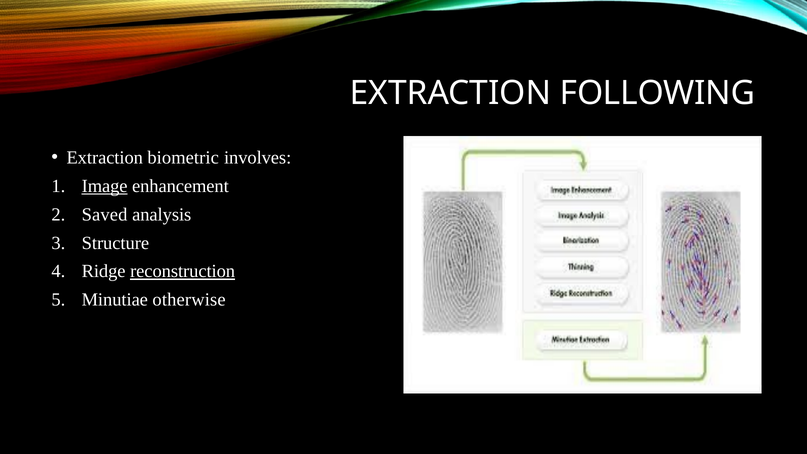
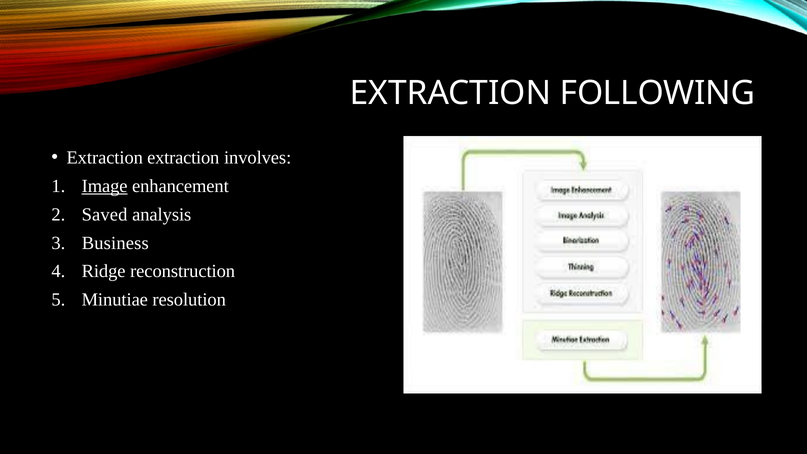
Extraction biometric: biometric -> extraction (183, 158)
Structure: Structure -> Business (115, 243)
reconstruction underline: present -> none (183, 271)
otherwise: otherwise -> resolution (189, 300)
